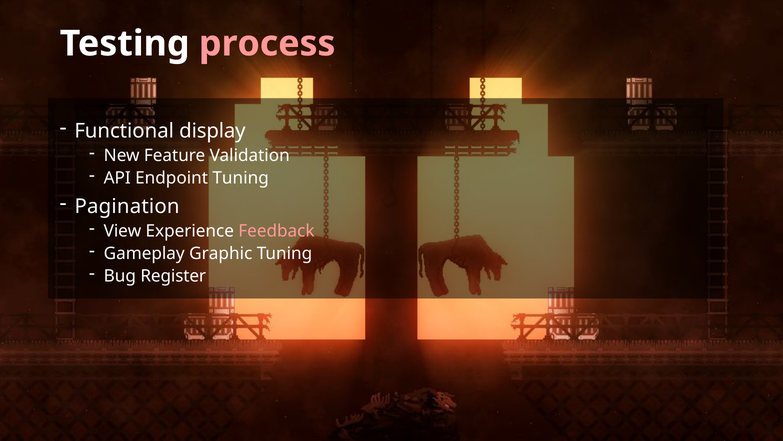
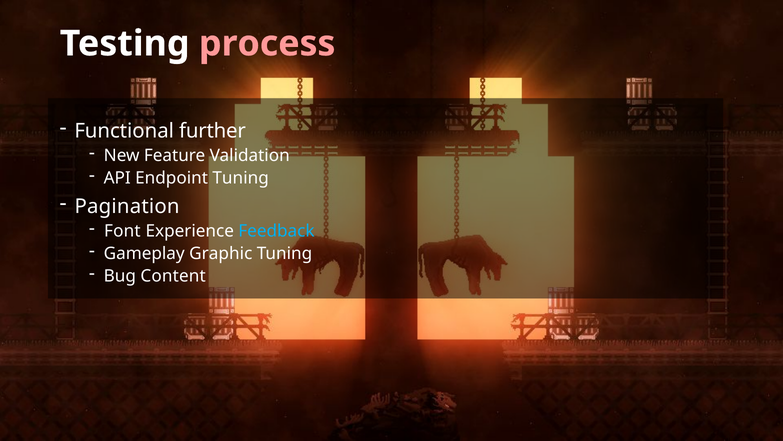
display: display -> further (212, 131)
View: View -> Font (122, 231)
Feedback colour: pink -> light blue (276, 231)
Register: Register -> Content (173, 276)
